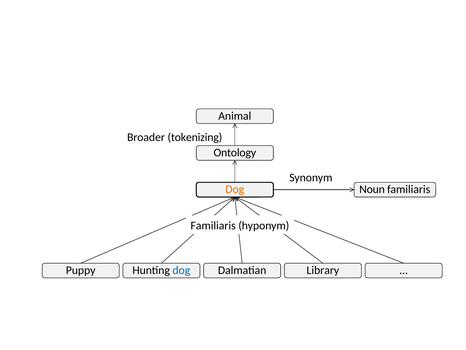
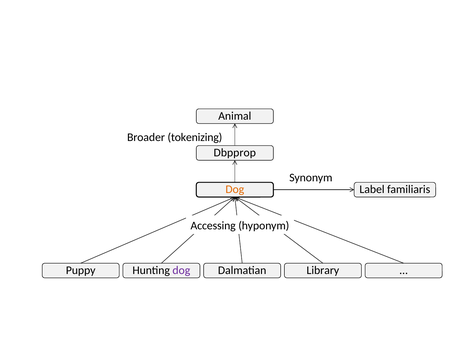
Ontology: Ontology -> Dbpprop (235, 152)
Noun: Noun -> Label (372, 189)
Familiaris: Familiaris -> Accessing (213, 225)
dog colour: blue -> purple (181, 270)
